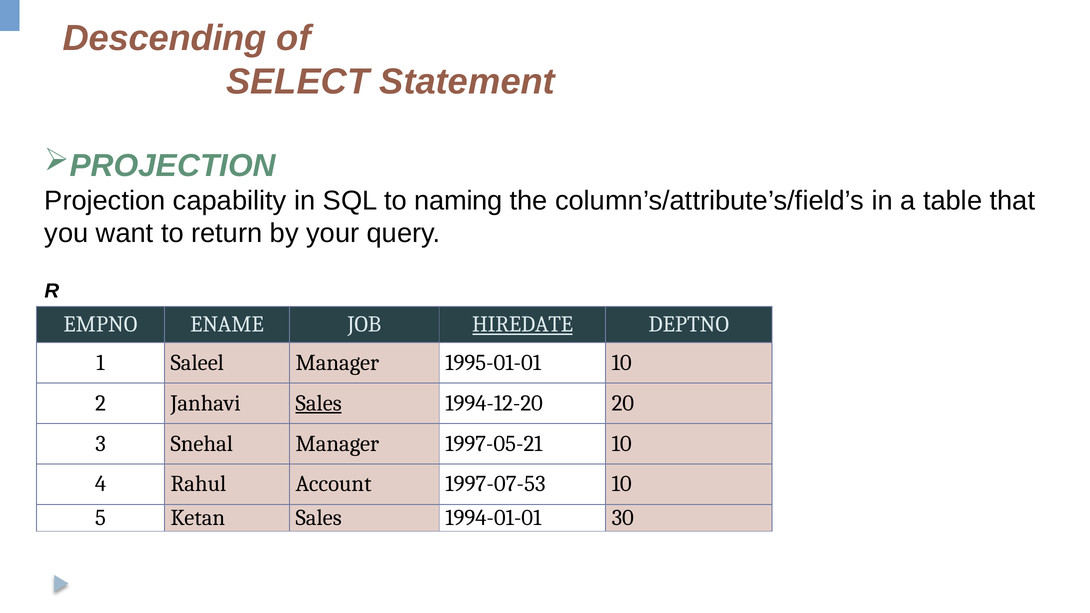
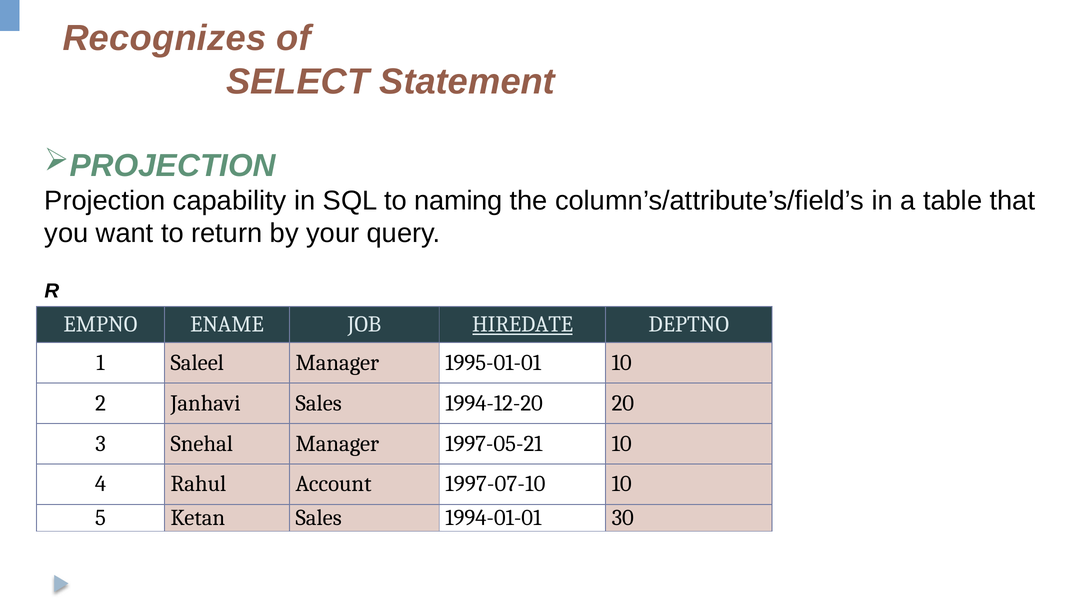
Descending: Descending -> Recognizes (164, 38)
Sales underline: present -> none (319, 403)
1997-07-53: 1997-07-53 -> 1997-07-10 (495, 484)
